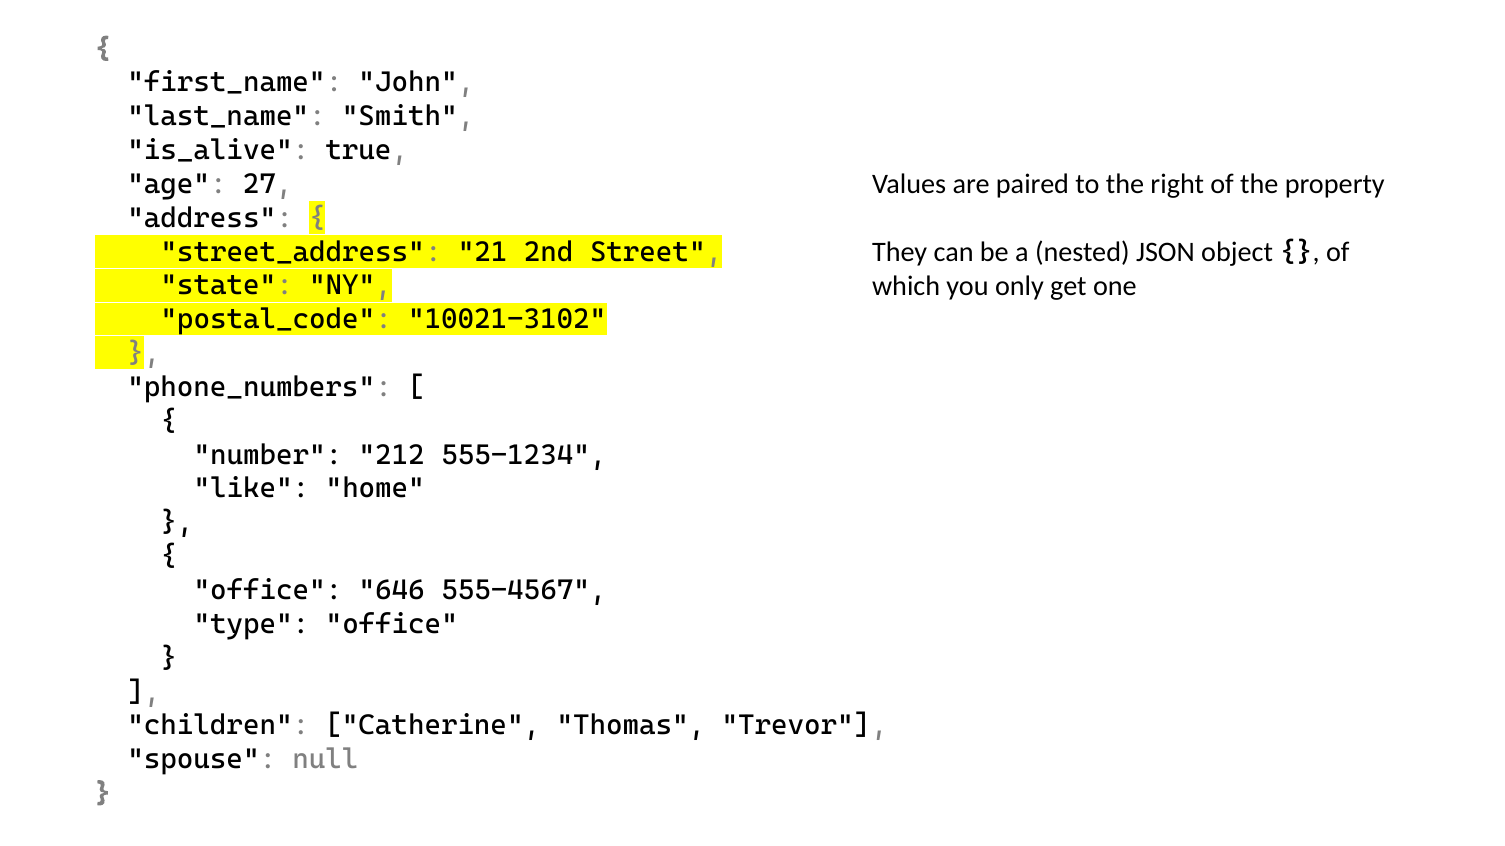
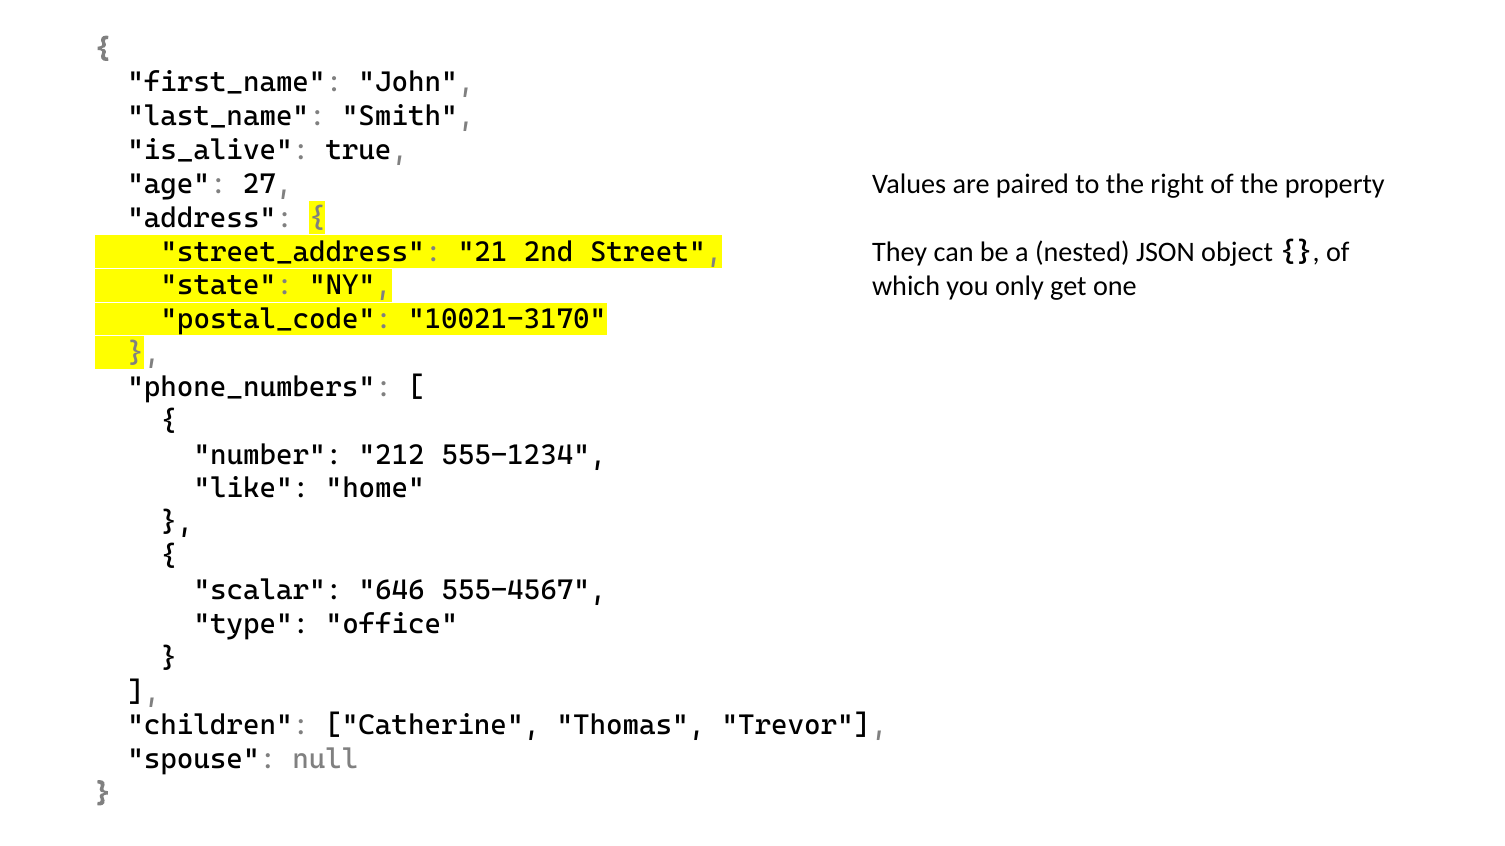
10021-3102: 10021-3102 -> 10021-3170 (507, 320)
office: office -> scalar (268, 591)
